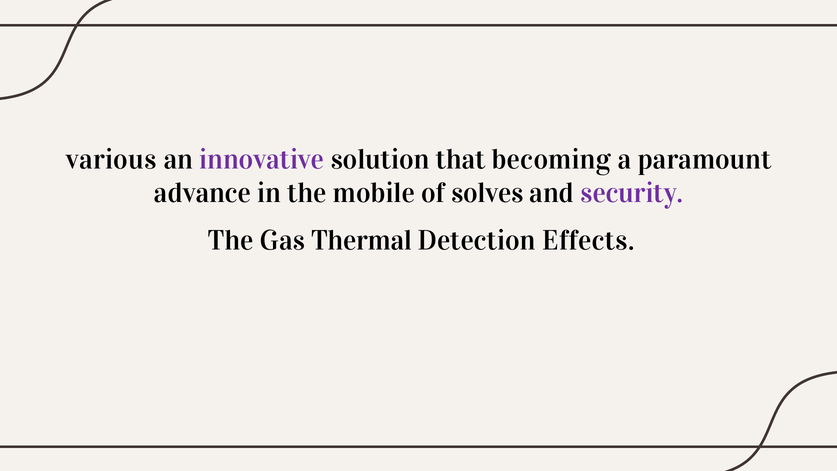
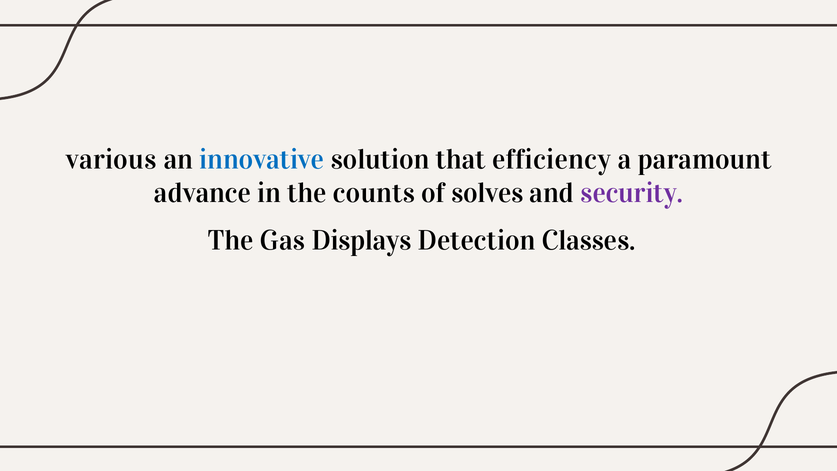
innovative colour: purple -> blue (262, 159)
becoming: becoming -> efficiency (551, 159)
mobile: mobile -> counts (374, 193)
Thermal: Thermal -> Displays (362, 240)
Effects: Effects -> Classes (589, 240)
